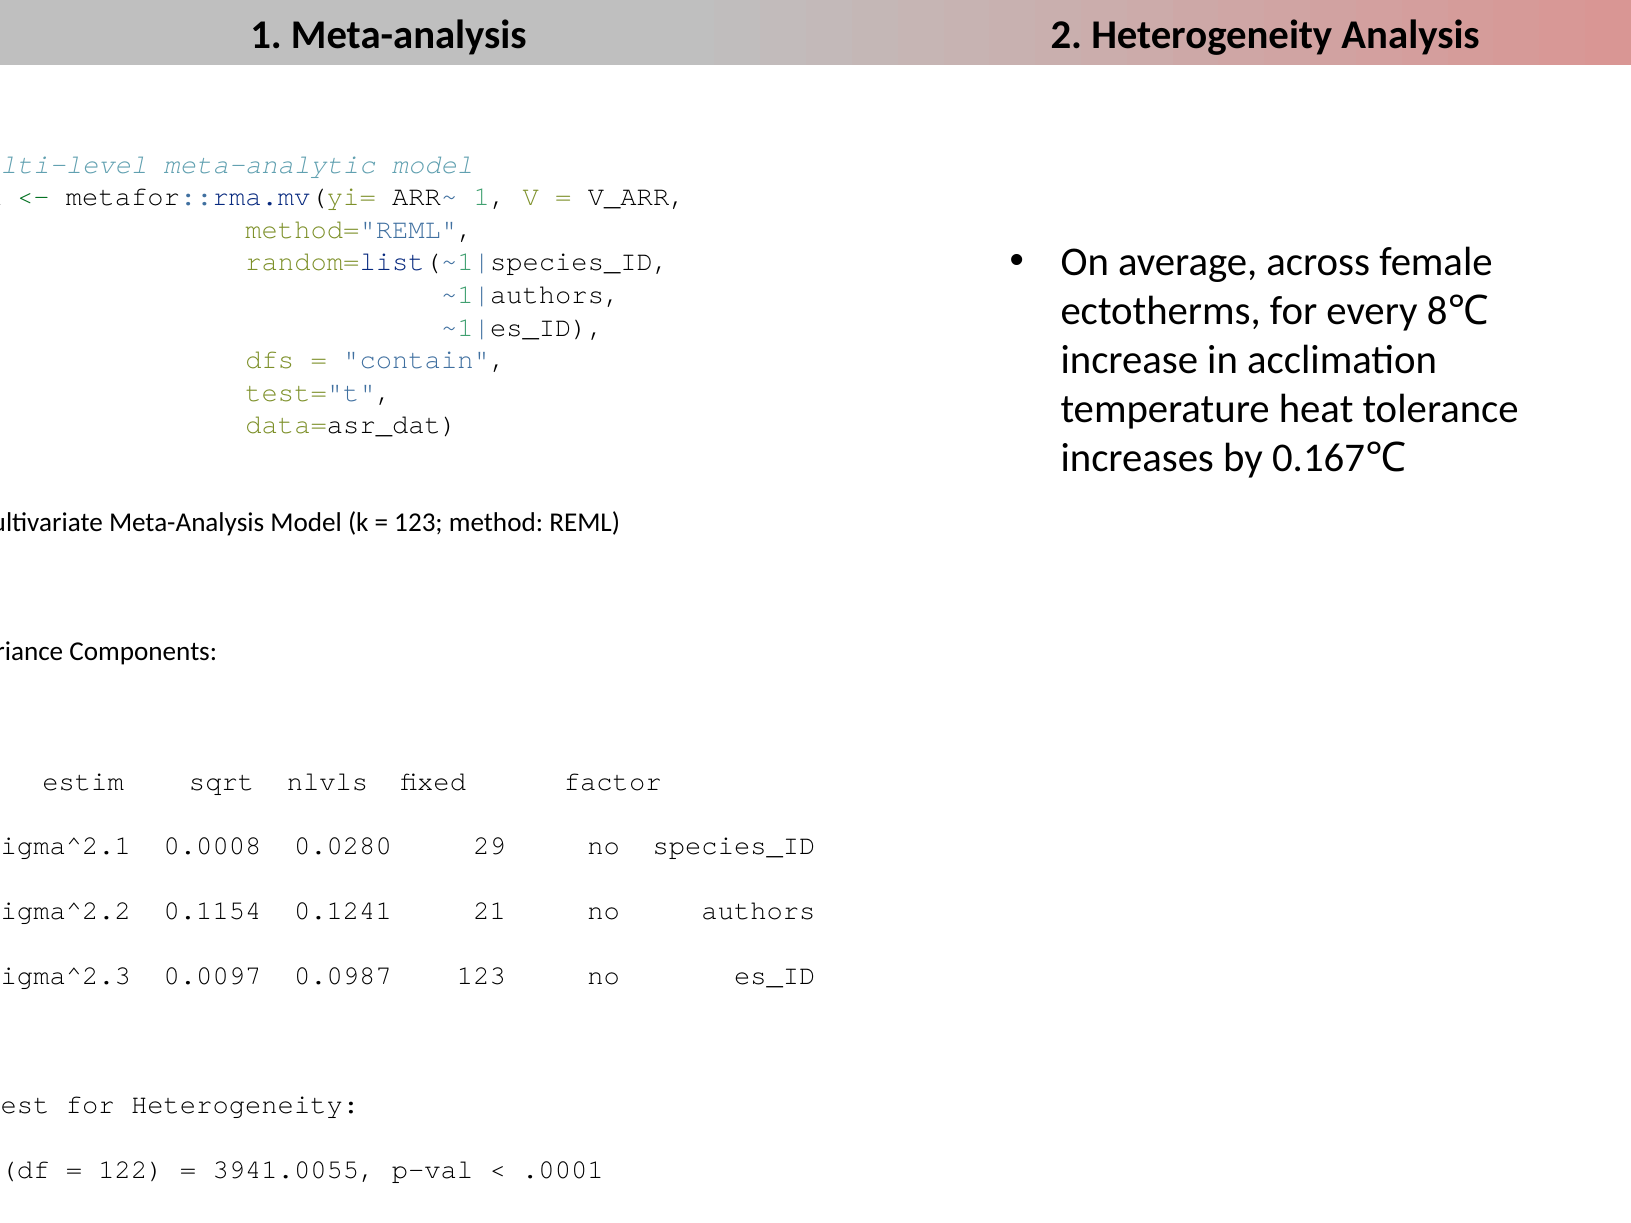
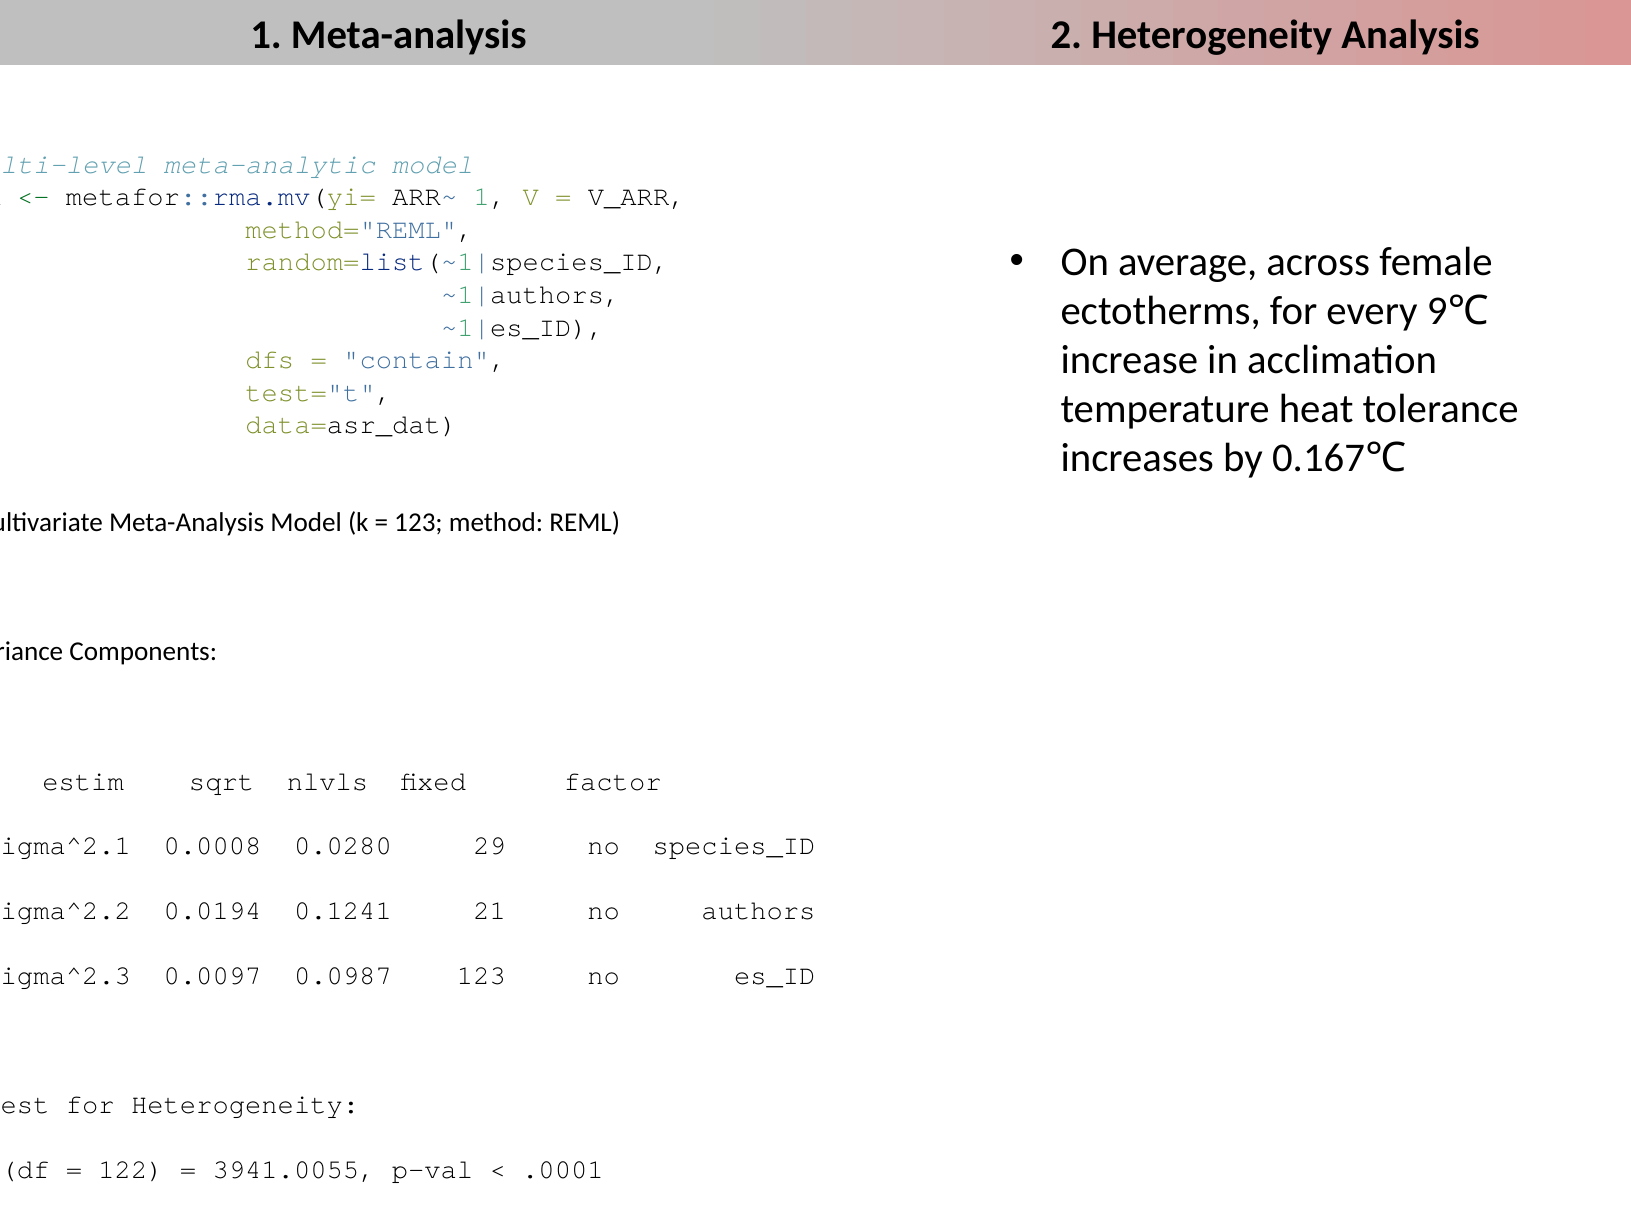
8: 8 -> 9 (1437, 311)
0.1154: 0.1154 -> 0.0194 (213, 911)
